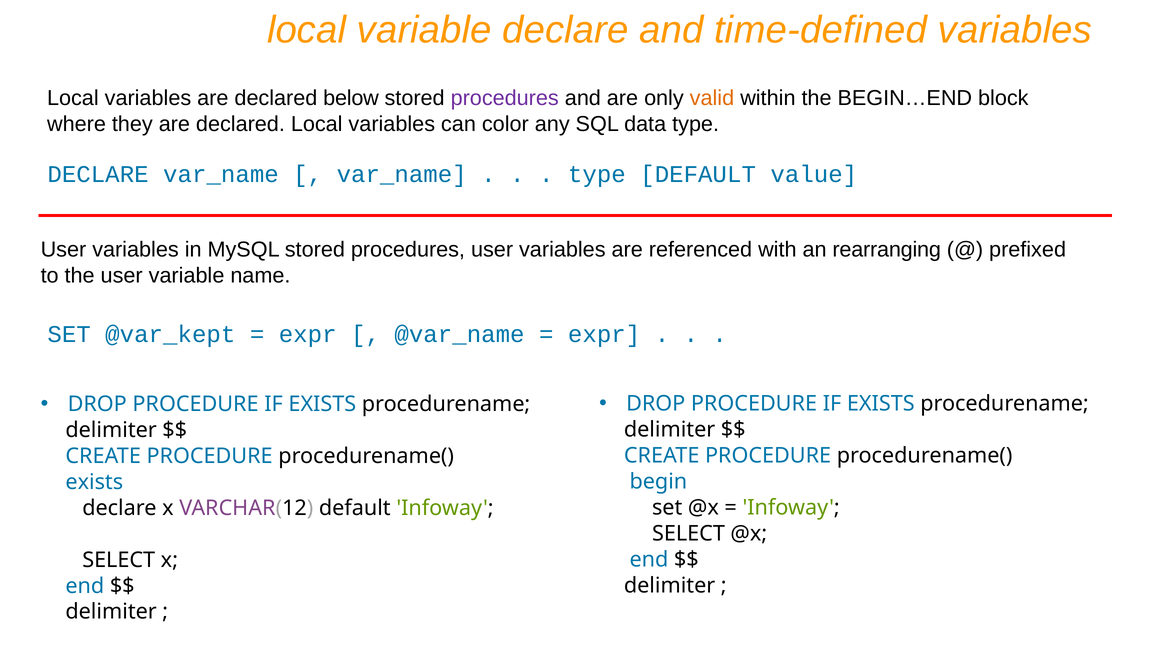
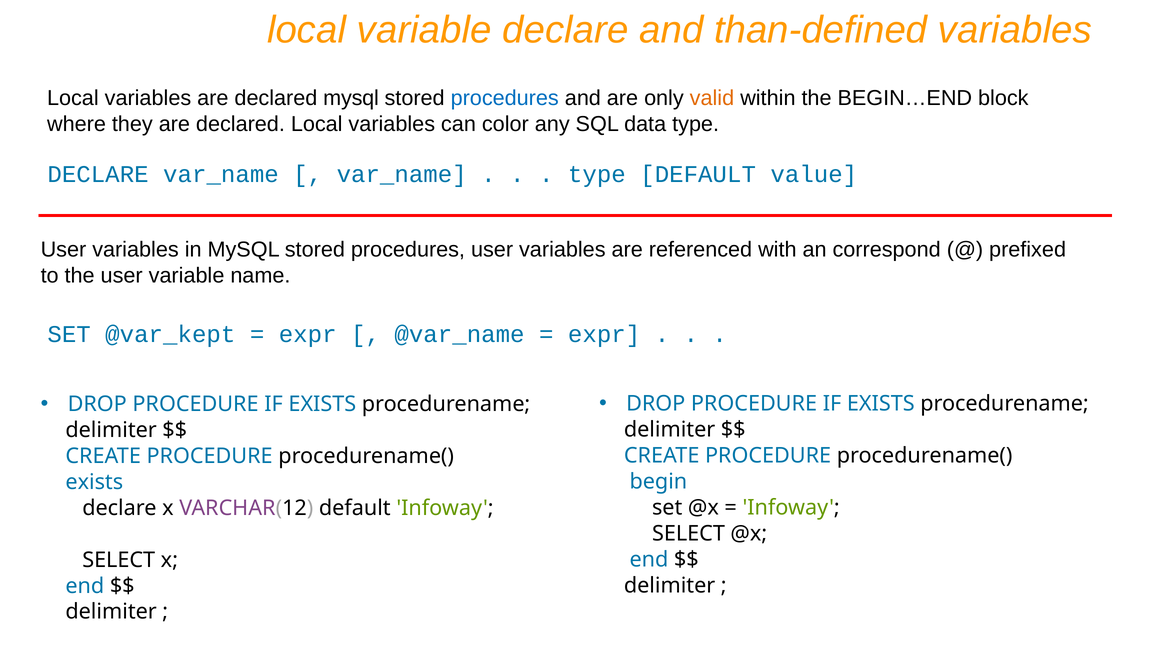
time-defined: time-defined -> than-defined (821, 30)
declared below: below -> mysql (351, 98)
procedures colour: purple -> blue (505, 98)
rearranging: rearranging -> correspond (887, 250)
